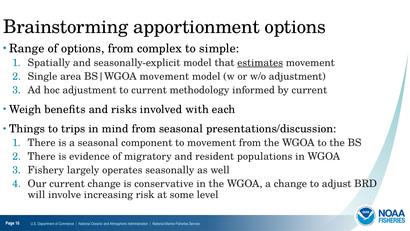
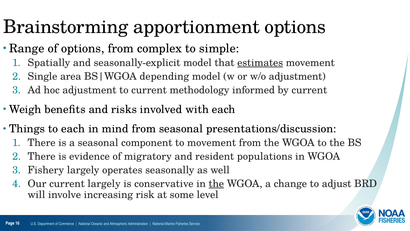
movement: movement -> depending (164, 76)
to trips: trips -> each (73, 129)
current change: change -> largely (104, 183)
the underline: none -> present (216, 183)
